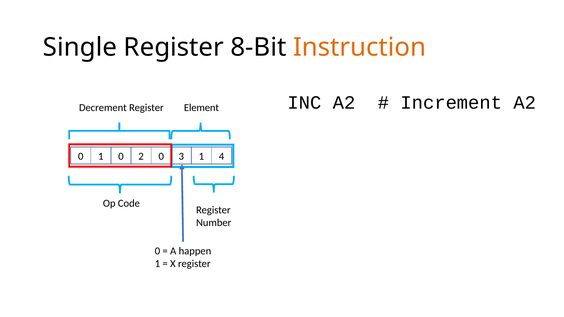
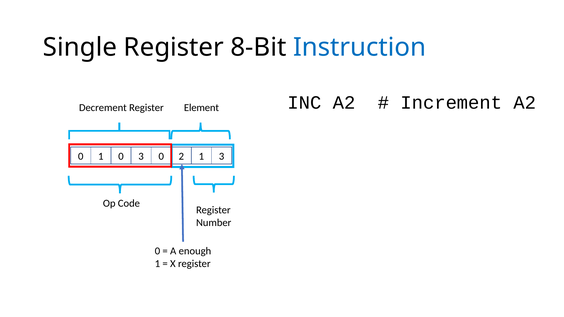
Instruction colour: orange -> blue (360, 47)
0 2: 2 -> 3 (141, 156)
3: 3 -> 2 (181, 156)
1 4: 4 -> 3 (222, 156)
happen: happen -> enough (195, 251)
